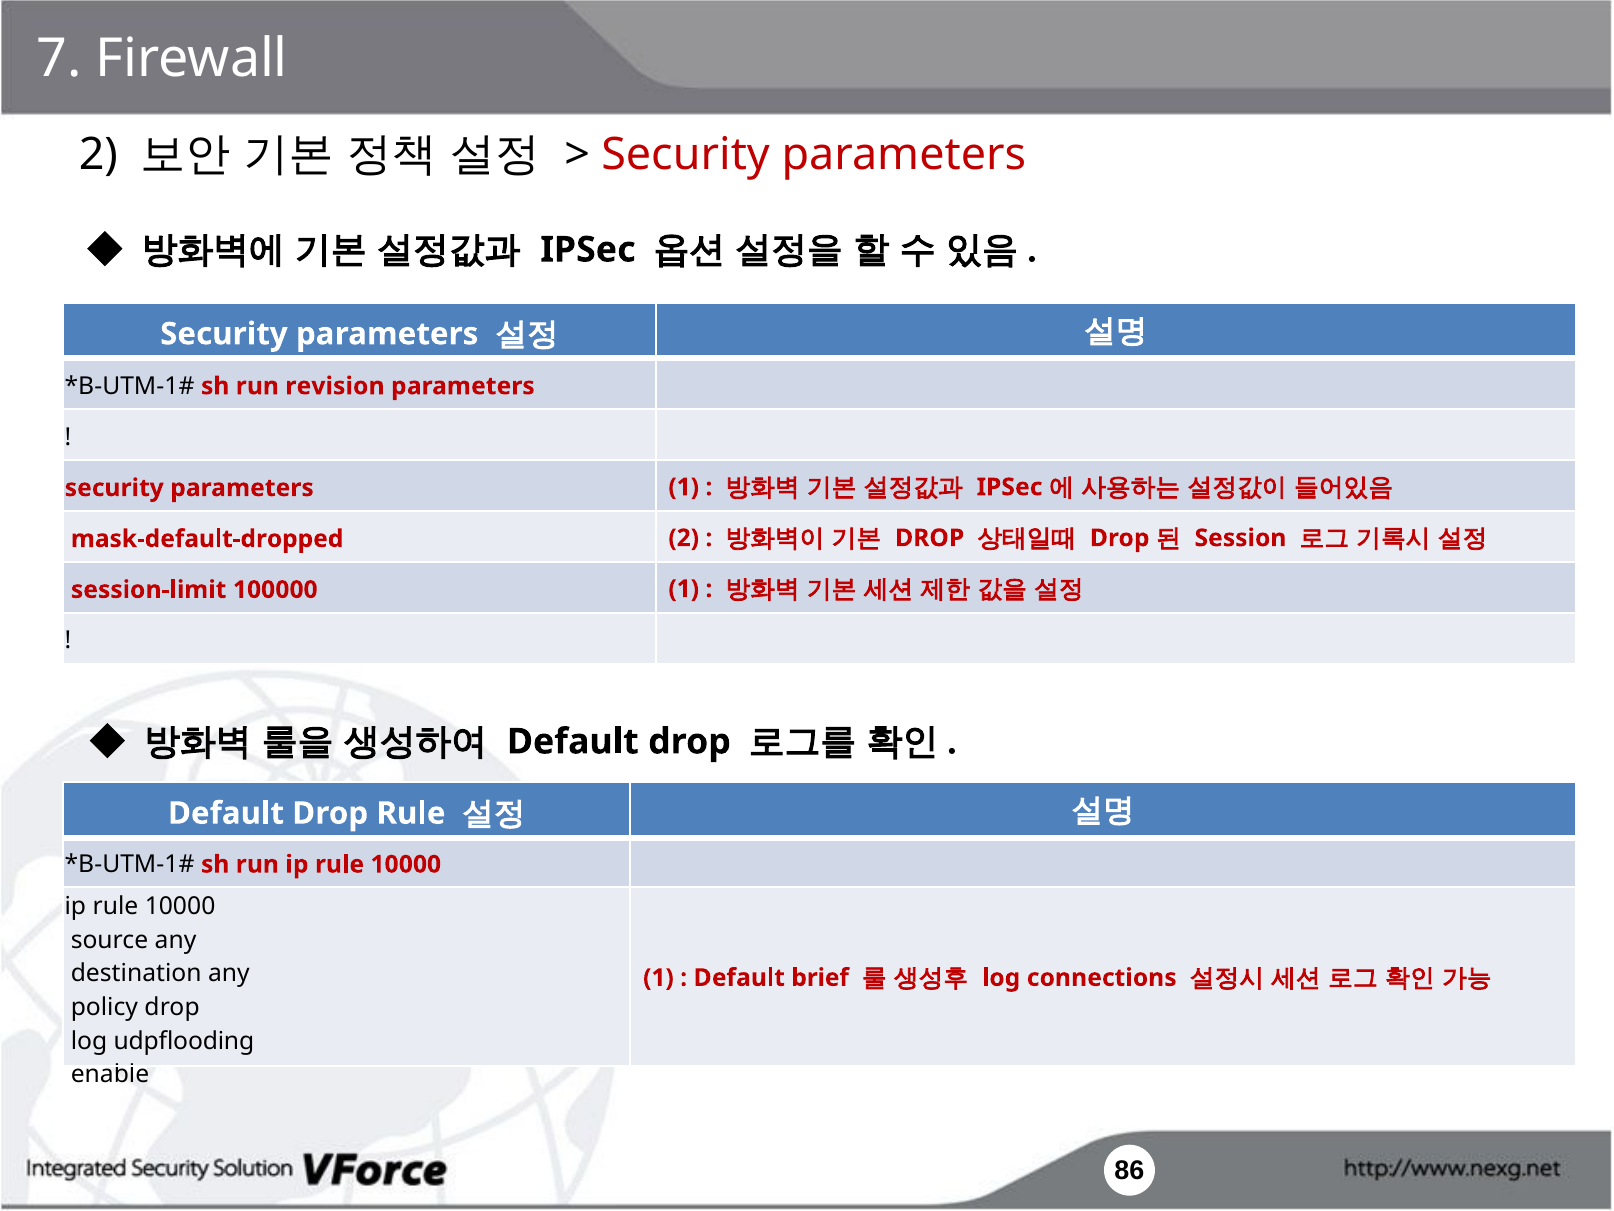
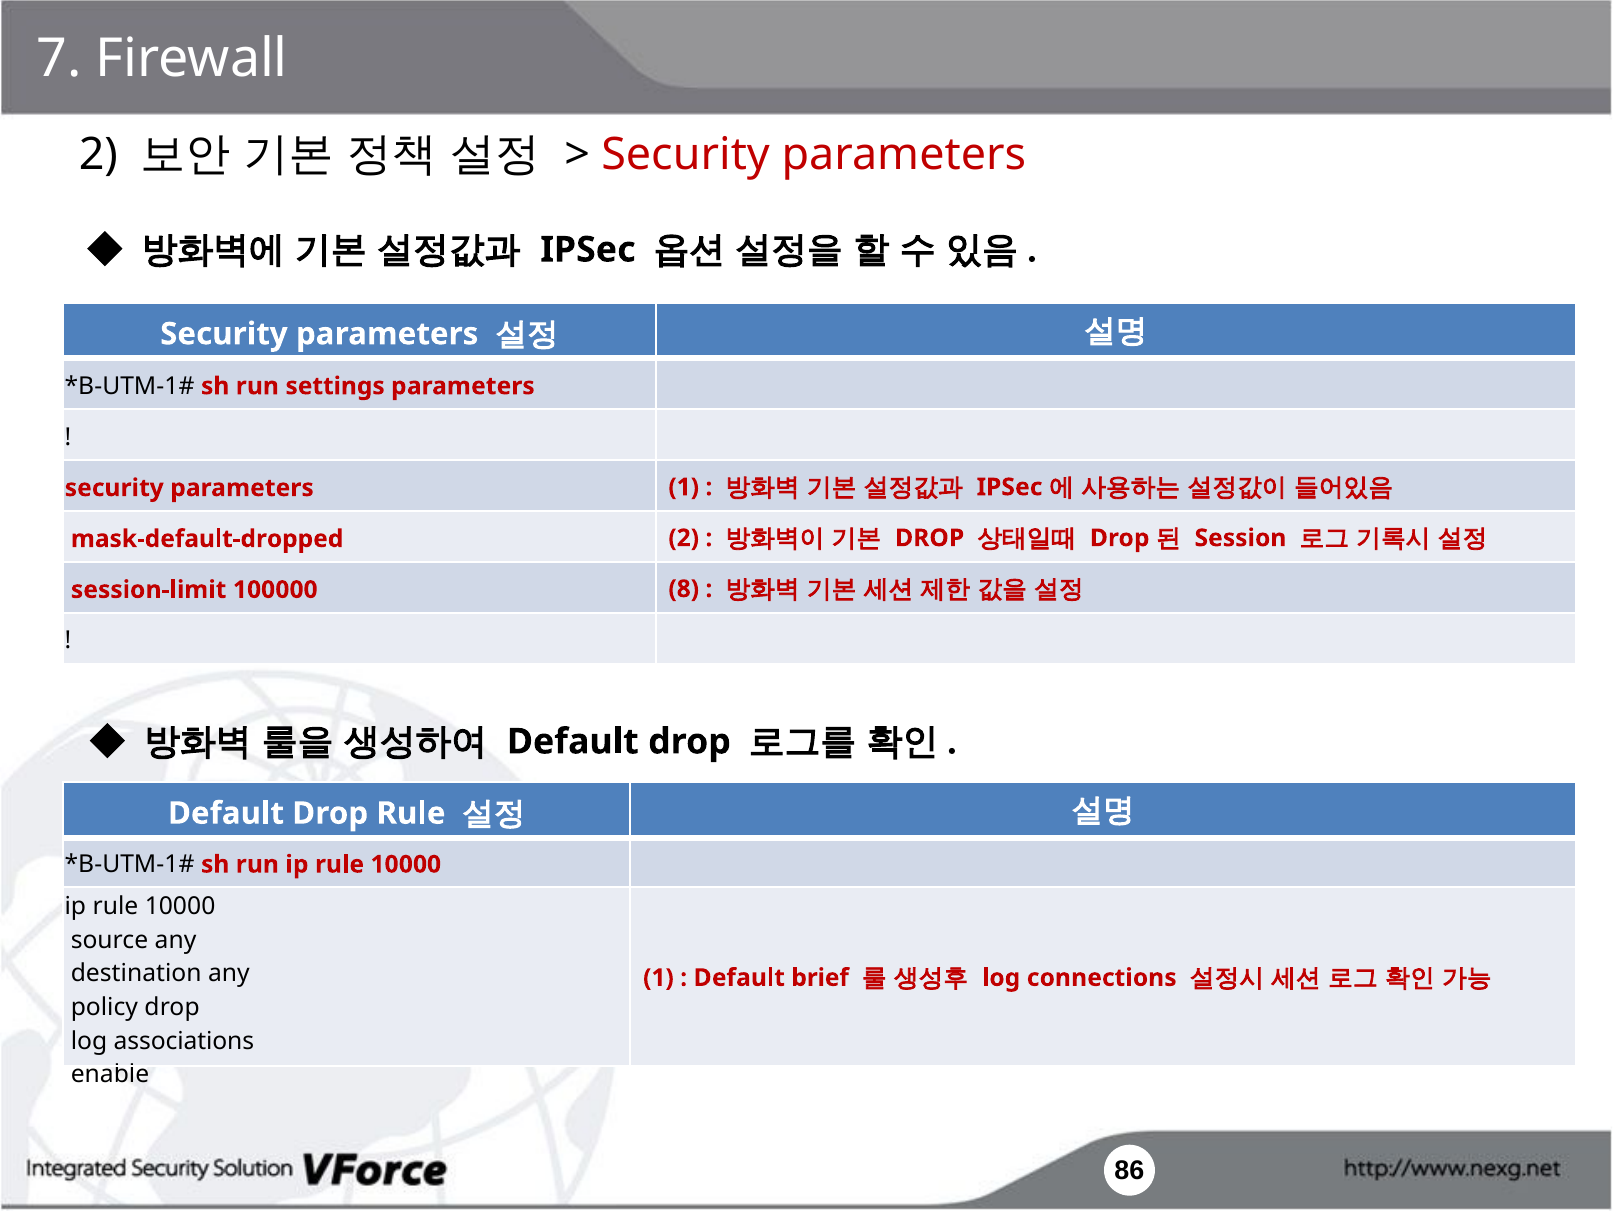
revision: revision -> settings (335, 386)
100000 1: 1 -> 8 (684, 589)
udpflooding: udpflooding -> associations (184, 1041)
